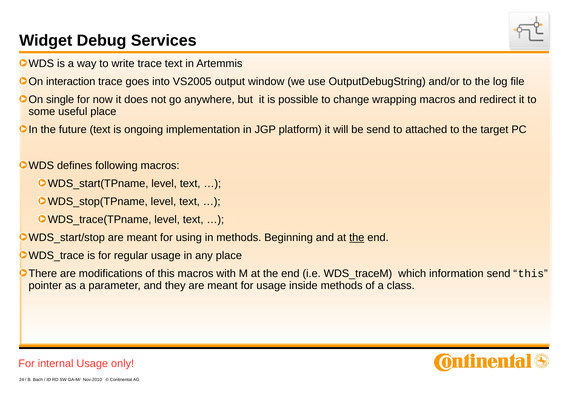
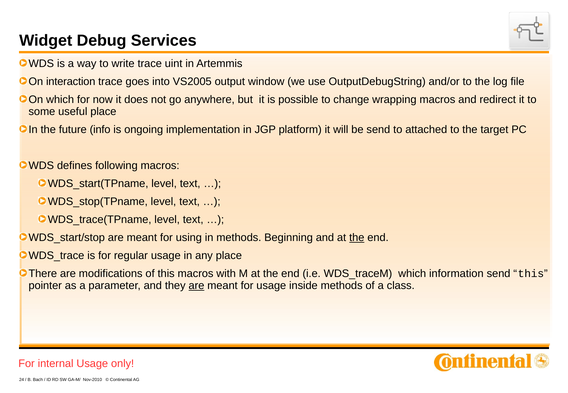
trace text: text -> uint (174, 63)
On single: single -> which (60, 100)
future text: text -> info (100, 130)
are underline: none -> present (196, 286)
